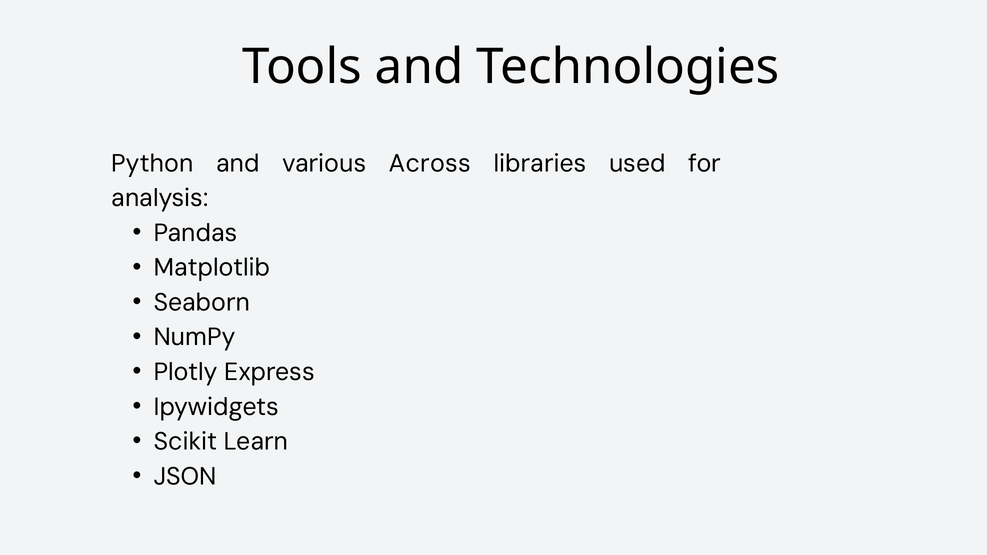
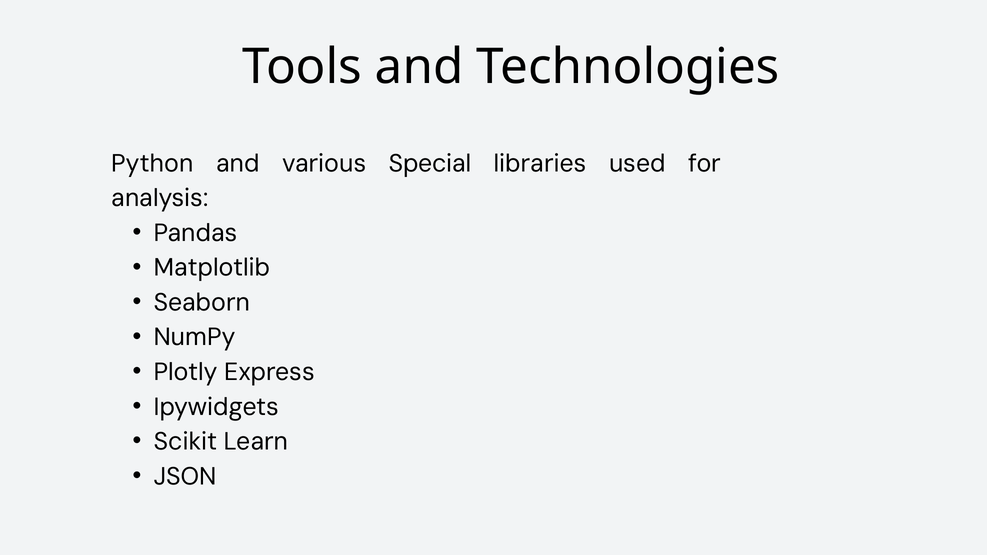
Across: Across -> Special (430, 163)
